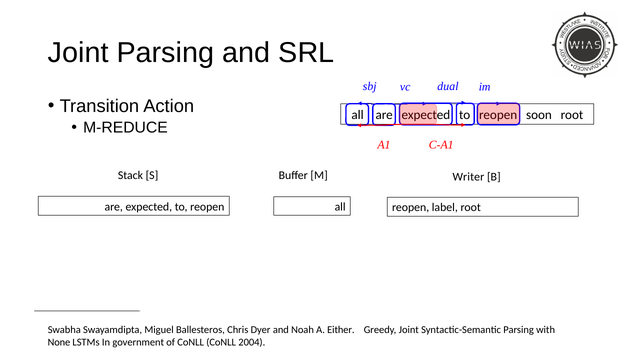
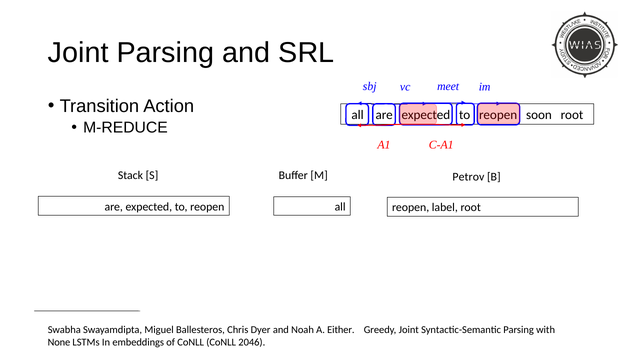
dual: dual -> meet (448, 87)
Writer: Writer -> Petrov (468, 177)
government: government -> embeddings (138, 343)
2004: 2004 -> 2046 (252, 343)
